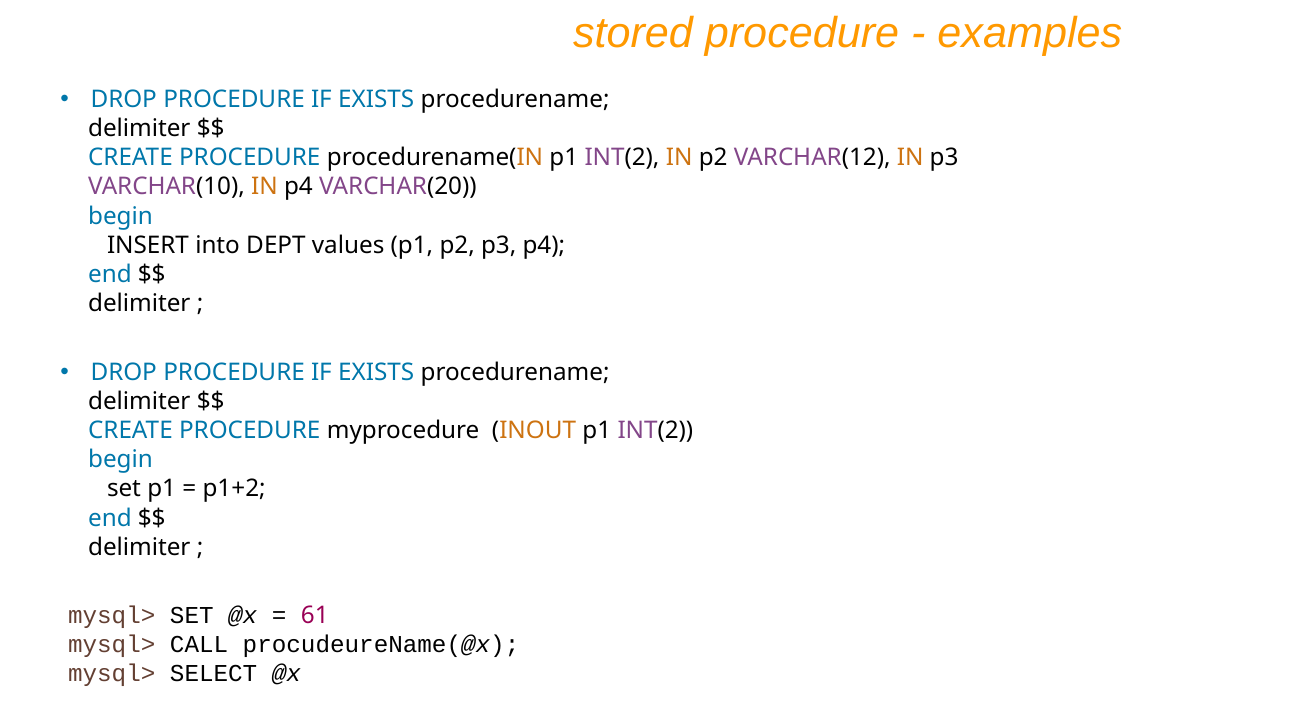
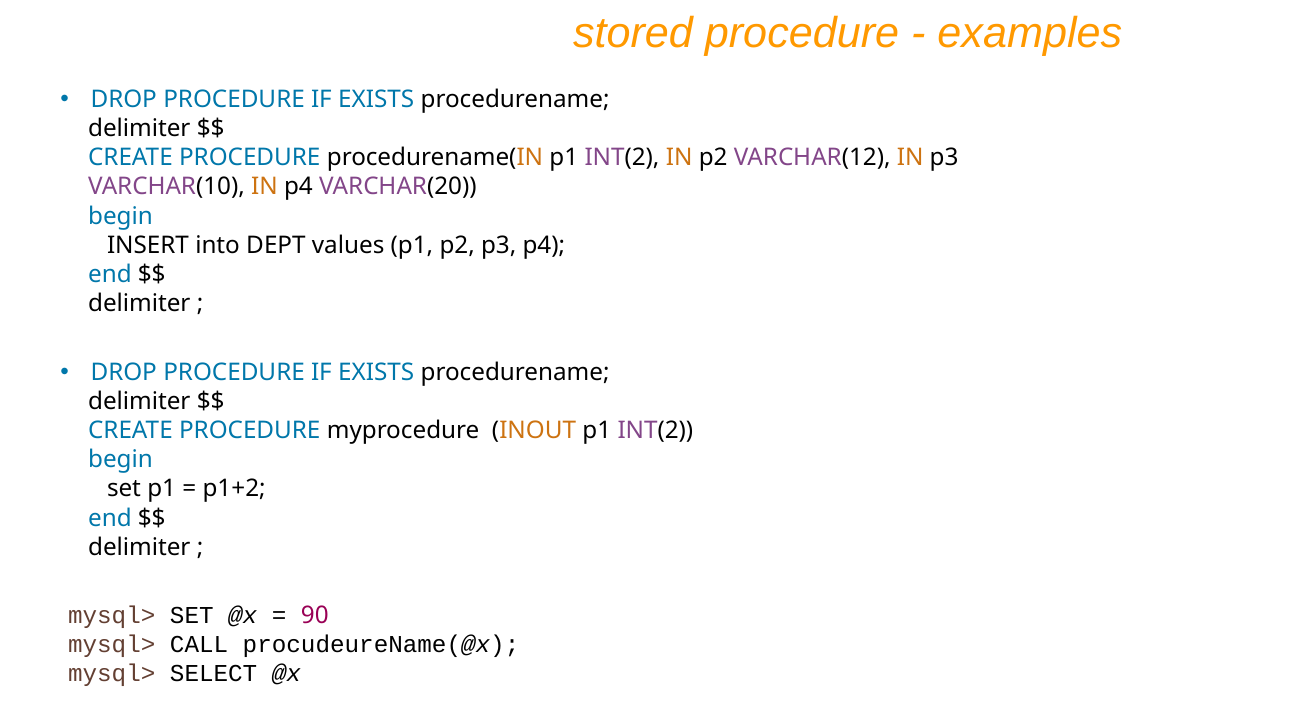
61: 61 -> 90 (315, 616)
